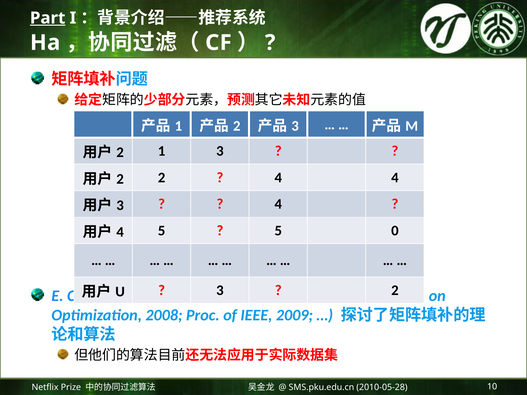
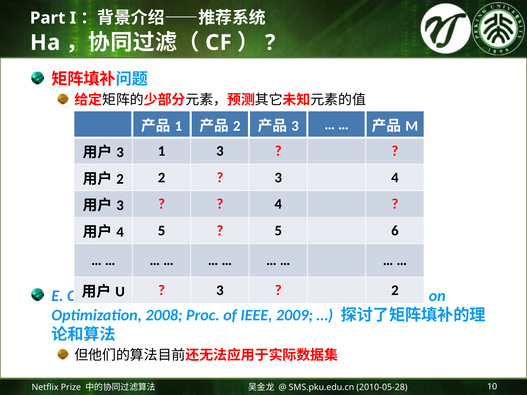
Part underline: present -> none (48, 18)
2: 2 -> 3 (120, 153)
4: 4 -> 3 (278, 178)
0: 0 -> 6 (395, 231)
